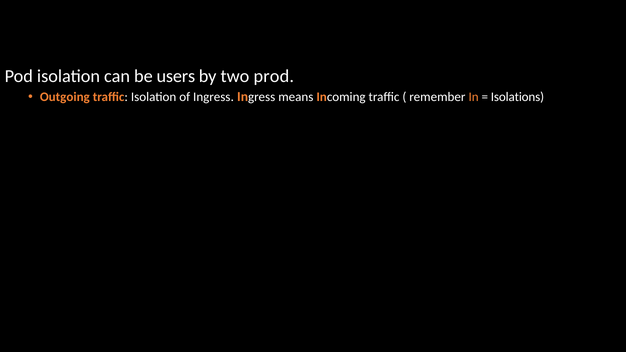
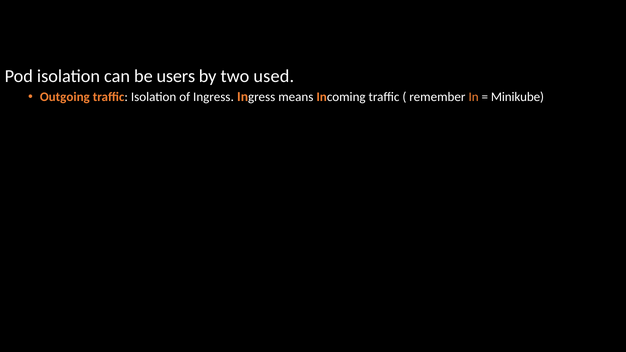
prod: prod -> used (274, 76)
Isolations: Isolations -> Minikube (517, 97)
